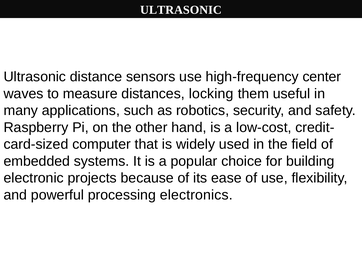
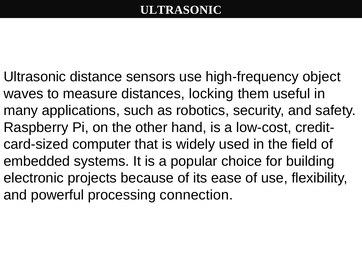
center: center -> object (322, 77)
electronics: electronics -> connection (196, 195)
